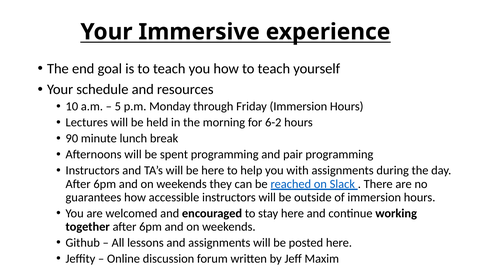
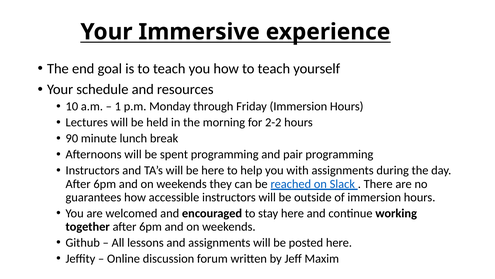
5: 5 -> 1 (118, 106)
6-2: 6-2 -> 2-2 (273, 122)
